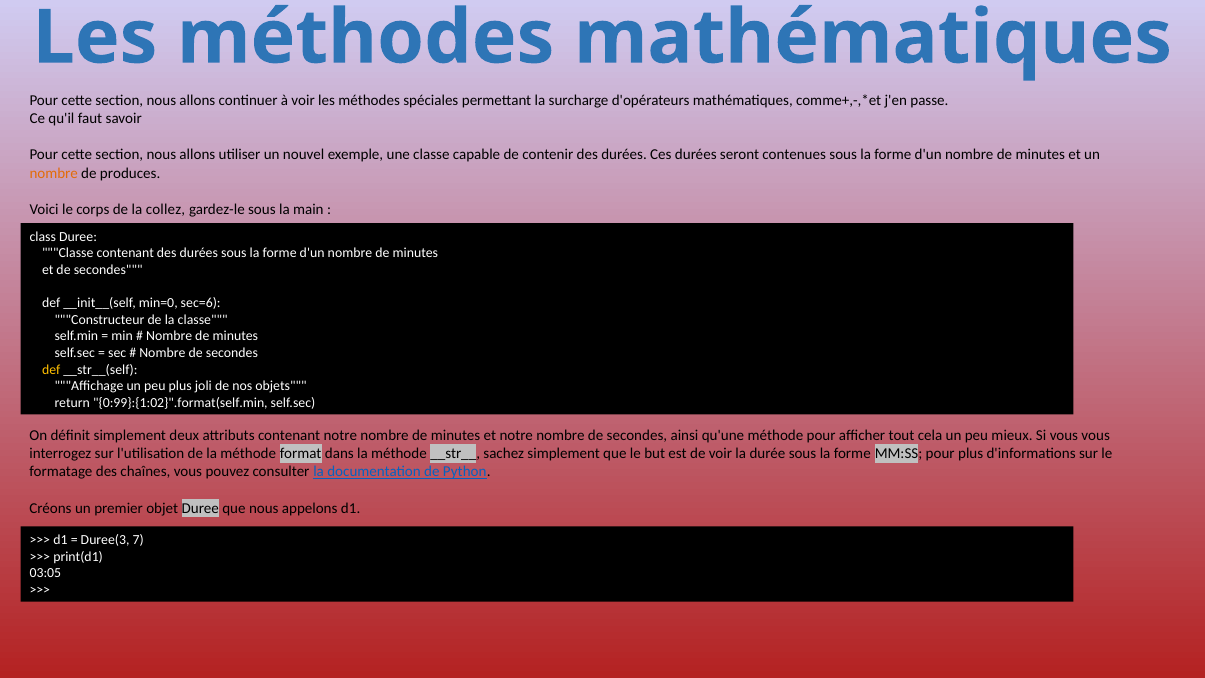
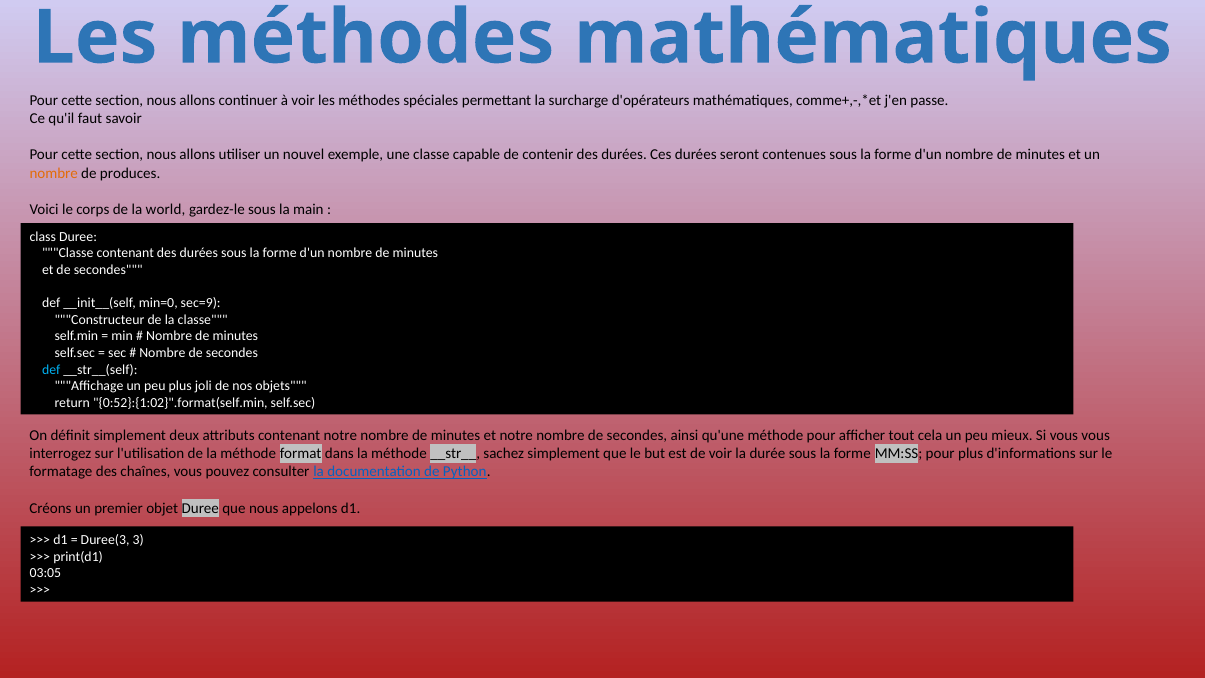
collez: collez -> world (166, 209)
sec=6: sec=6 -> sec=9 (201, 303)
def colour: yellow -> light blue (51, 369)
0:99}:{1:02}".format(self.min: 0:99}:{1:02}".format(self.min -> 0:52}:{1:02}".format(self.min (180, 403)
7: 7 -> 3 (138, 540)
